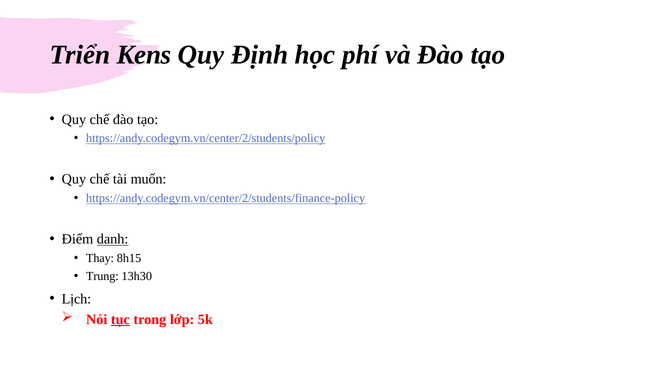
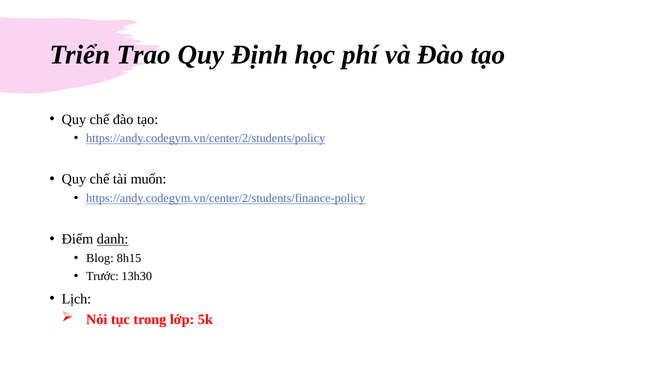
Kens: Kens -> Trao (144, 55)
Thay: Thay -> Blog (100, 258)
Trung: Trung -> Trước (102, 276)
tục underline: present -> none (120, 319)
